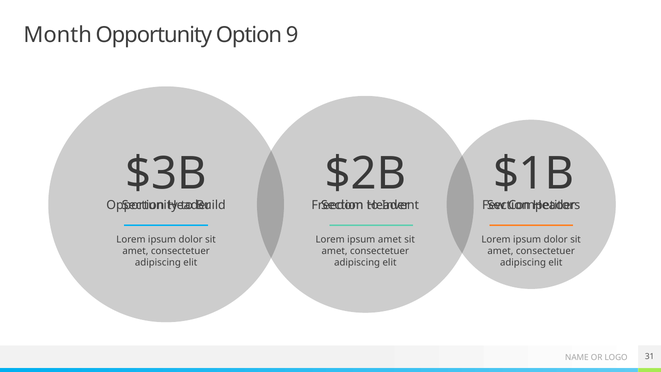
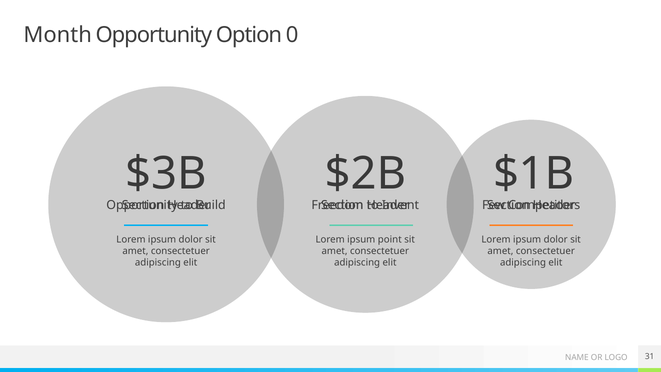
9: 9 -> 0 (292, 35)
ipsum amet: amet -> point (390, 239)
